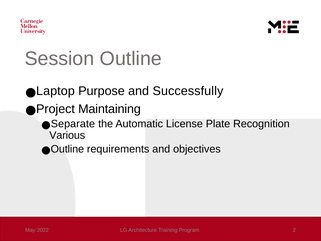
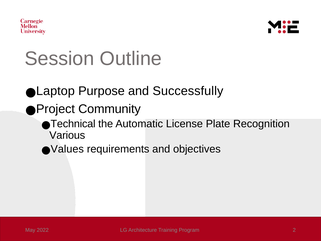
Maintaining: Maintaining -> Community (109, 109)
Separate: Separate -> Technical (73, 124)
Outline: Outline -> Values (67, 149)
